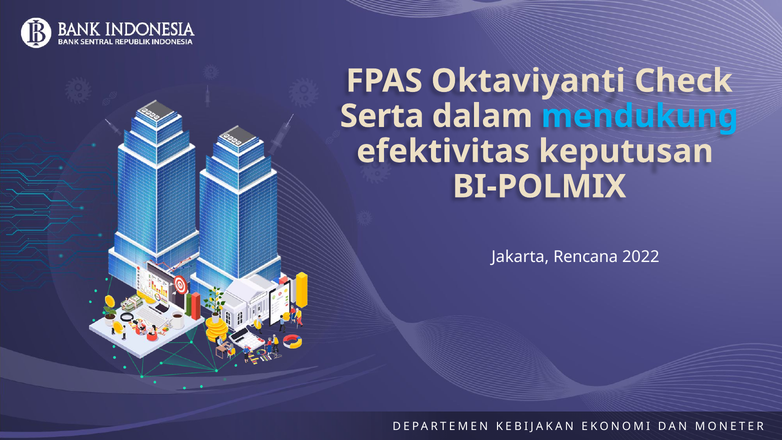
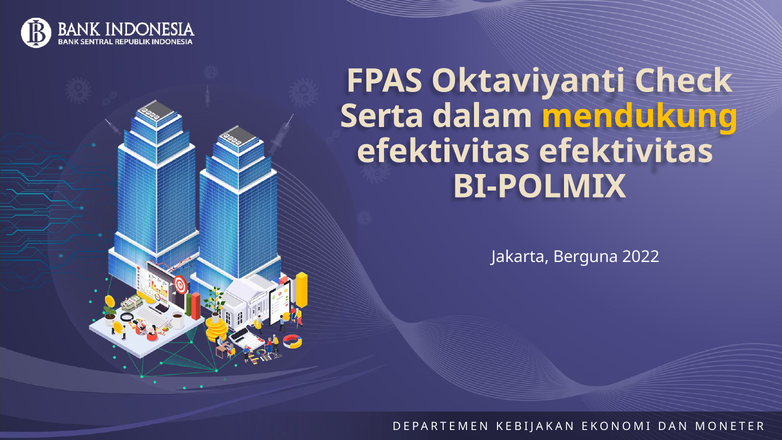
mendukung colour: light blue -> yellow (640, 116)
efektivitas keputusan: keputusan -> efektivitas (626, 151)
Rencana: Rencana -> Berguna (586, 257)
